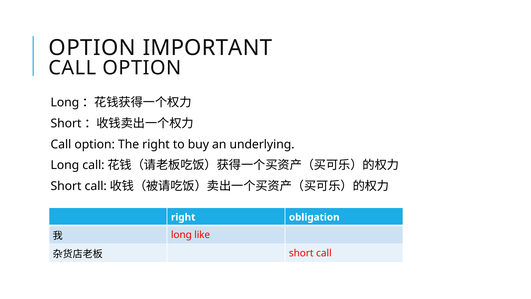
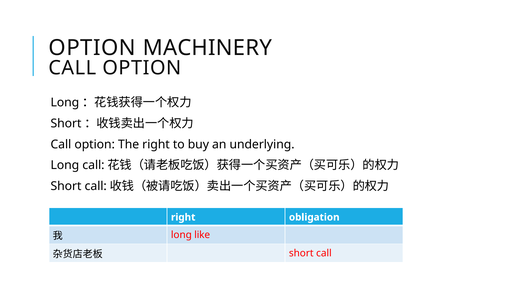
IMPORTANT: IMPORTANT -> MACHINERY (207, 48)
